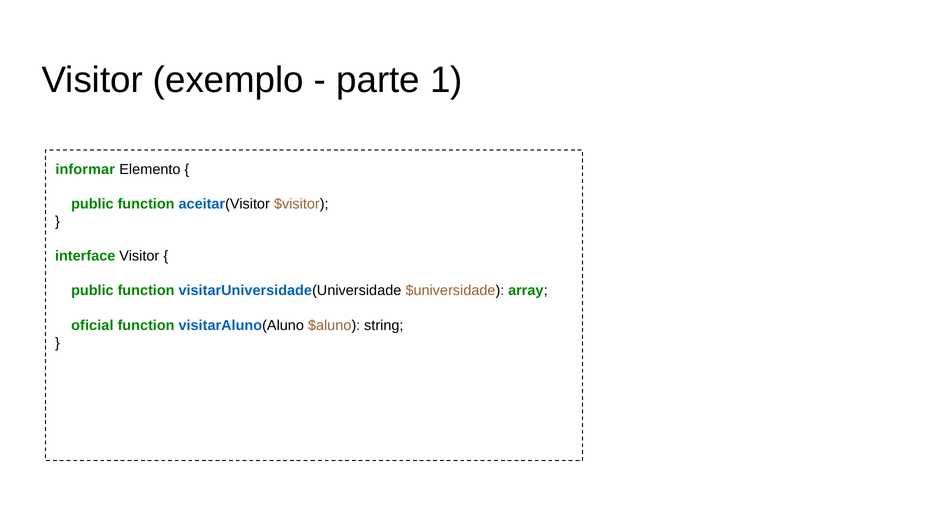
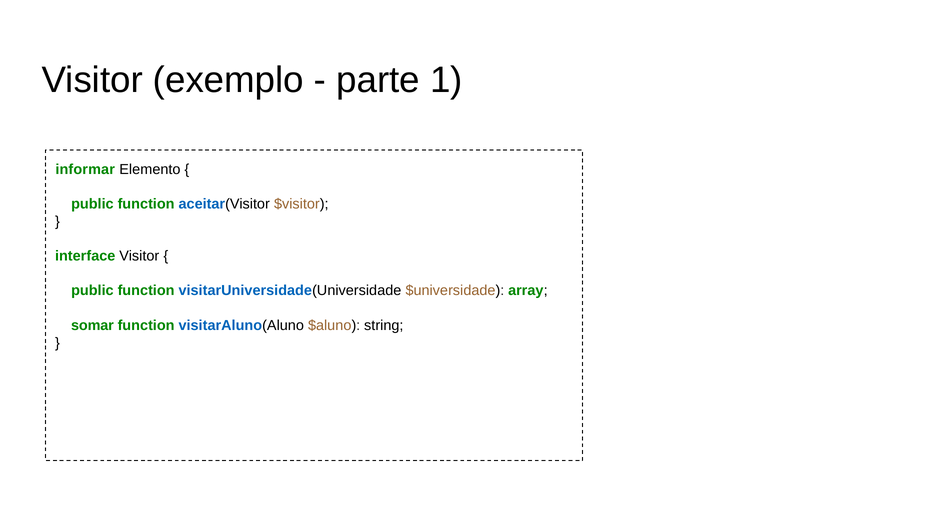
oficial: oficial -> somar (92, 325)
